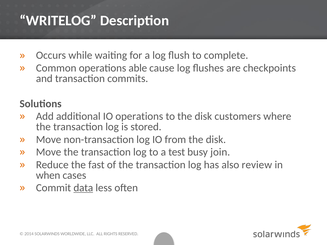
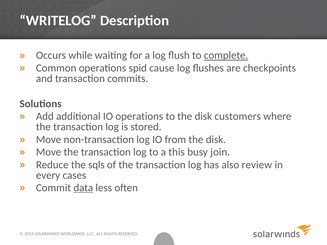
complete underline: none -> present (226, 55)
able: able -> spid (138, 68)
test: test -> this (177, 152)
fast: fast -> sqls (96, 165)
when: when -> every (48, 175)
